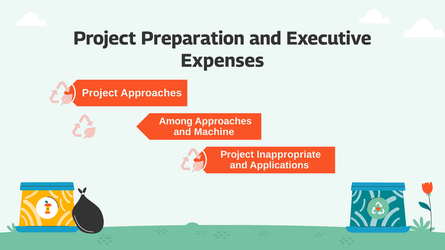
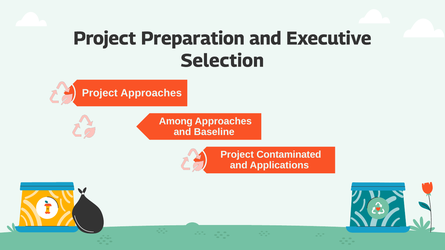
Expenses: Expenses -> Selection (222, 61)
Machine: Machine -> Baseline (214, 132)
Inappropriate: Inappropriate -> Contaminated (289, 155)
